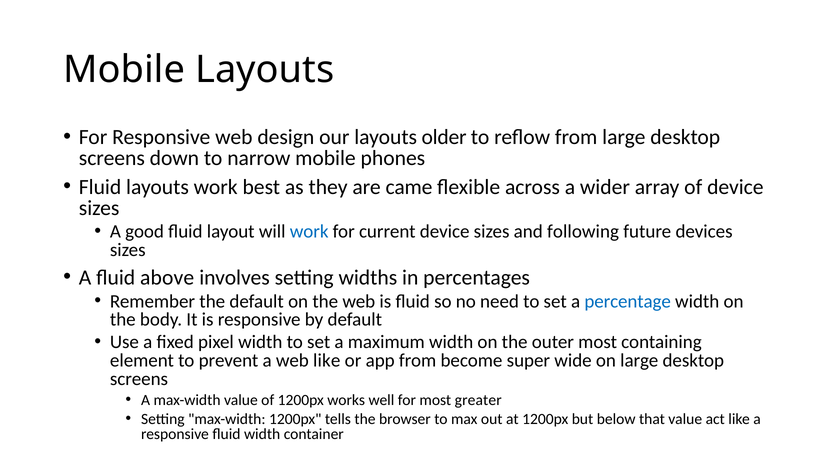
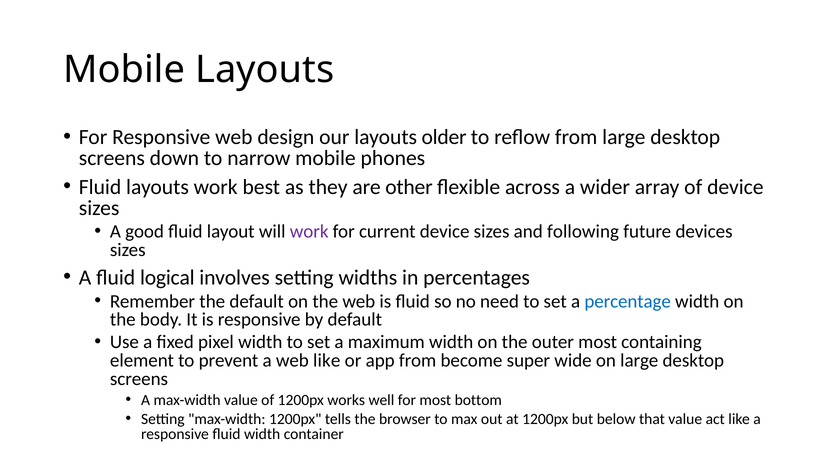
came: came -> other (409, 187)
work colour: blue -> purple (309, 232)
above: above -> logical (167, 277)
greater: greater -> bottom (478, 400)
